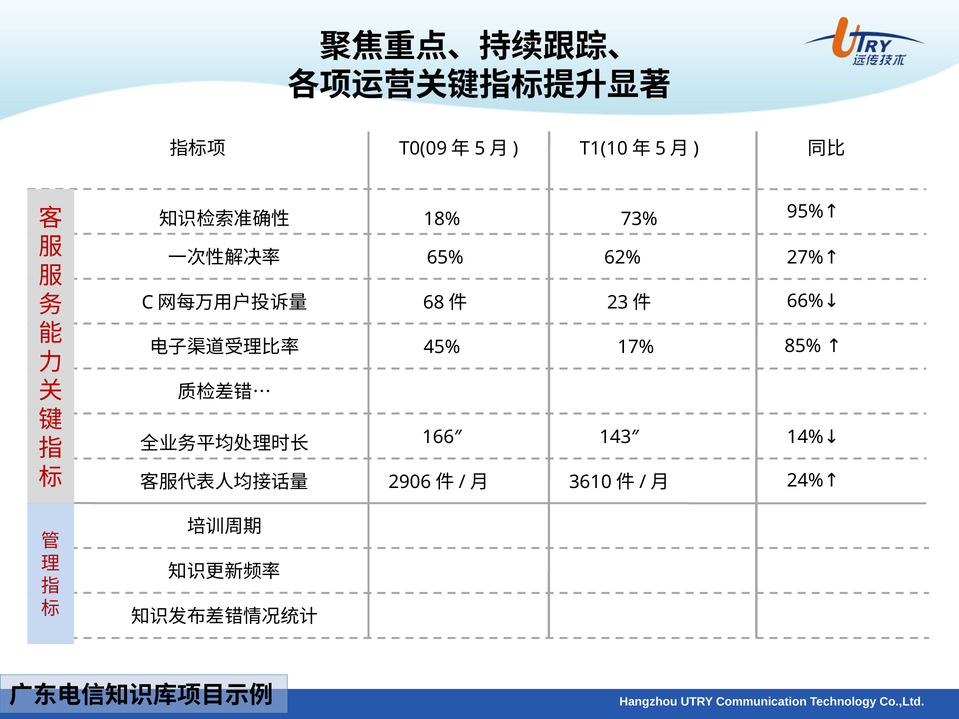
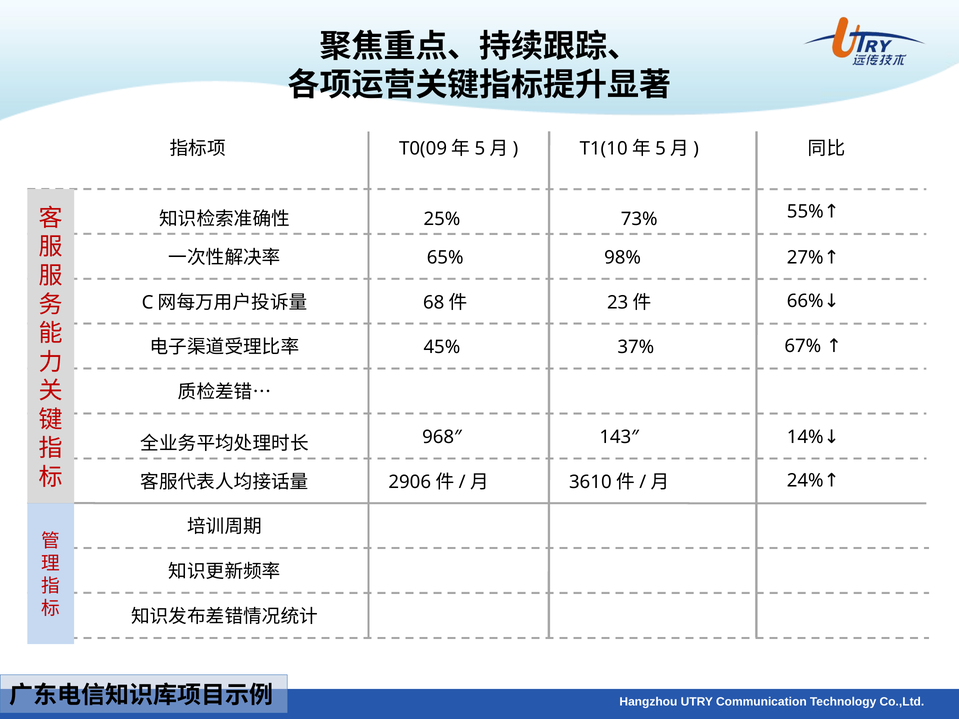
95%: 95% -> 55% (805, 212)
18%: 18% -> 25% (442, 219)
62%: 62% -> 98% (623, 258)
85%: 85% -> 67% (803, 346)
17%: 17% -> 37% (636, 347)
166″: 166″ -> 968″ (442, 437)
